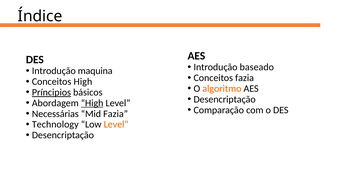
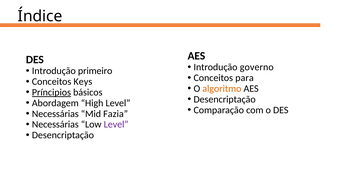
baseado: baseado -> governo (257, 67)
maquina: maquina -> primeiro (95, 71)
Conceitos fazia: fazia -> para (245, 78)
Conceitos High: High -> Keys (83, 82)
High underline: present -> none (92, 103)
Technology: Technology -> Necessárias (55, 125)
Level colour: orange -> purple (116, 125)
